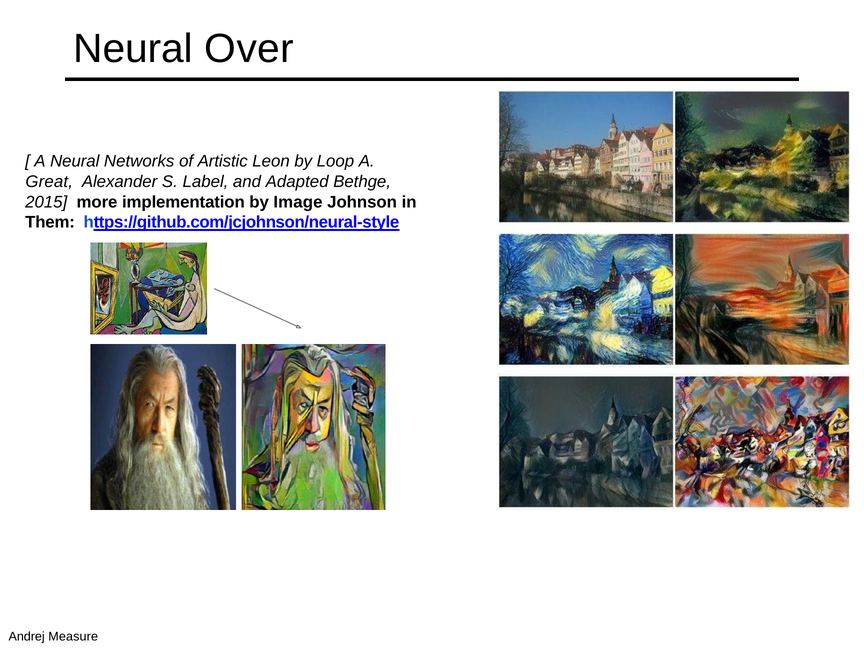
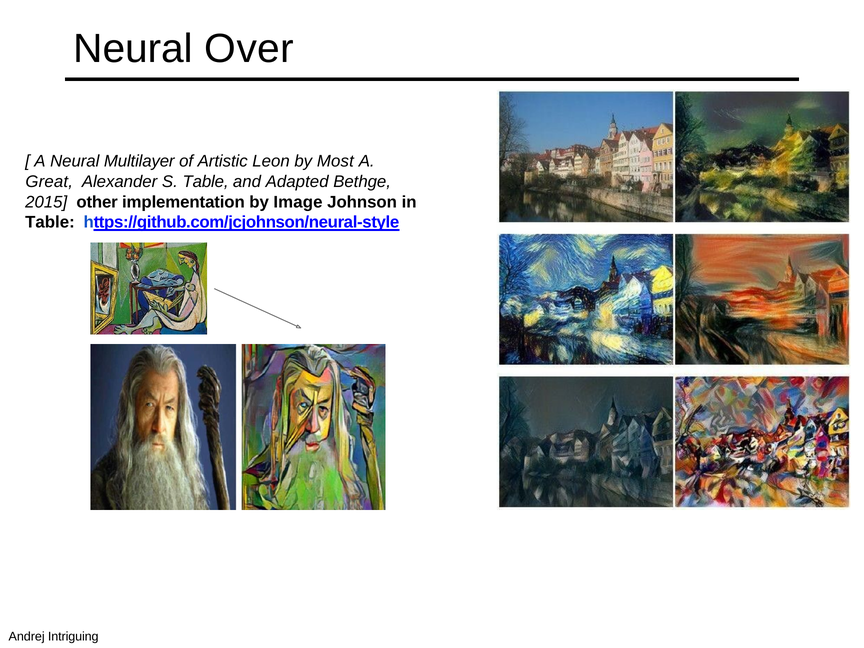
Networks: Networks -> Multilayer (139, 161)
Loop: Loop -> Most (335, 161)
S Label: Label -> Table (206, 182)
more: more -> other (97, 202)
Them: Them -> Table (50, 222)
Measure: Measure -> Intriguing (73, 636)
